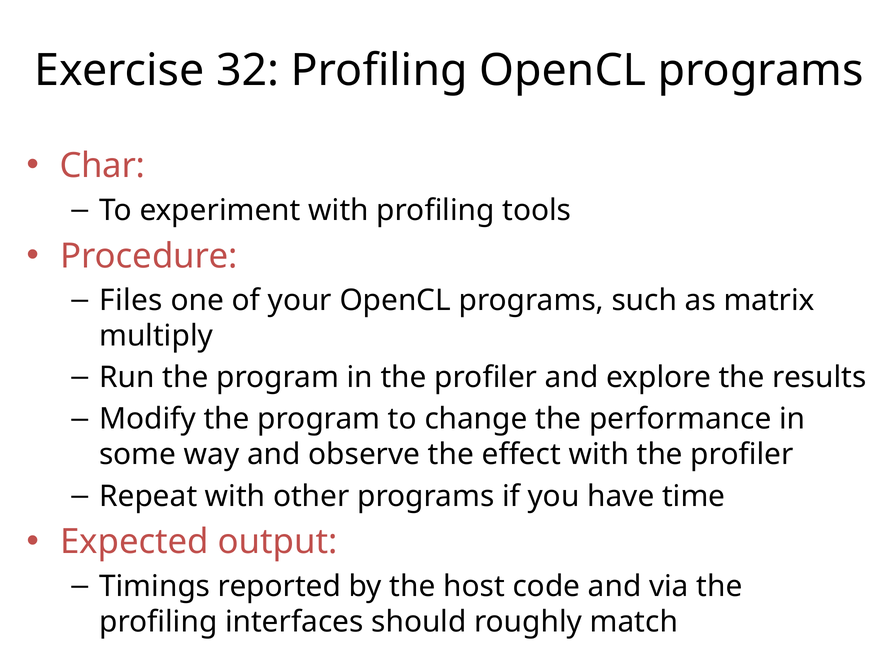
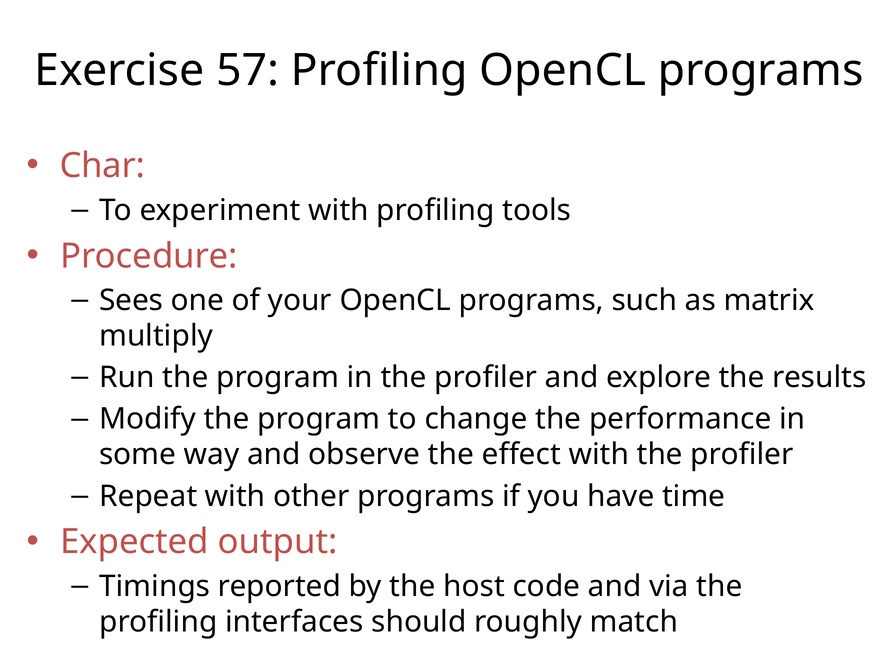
32: 32 -> 57 (248, 71)
Files: Files -> Sees (131, 300)
